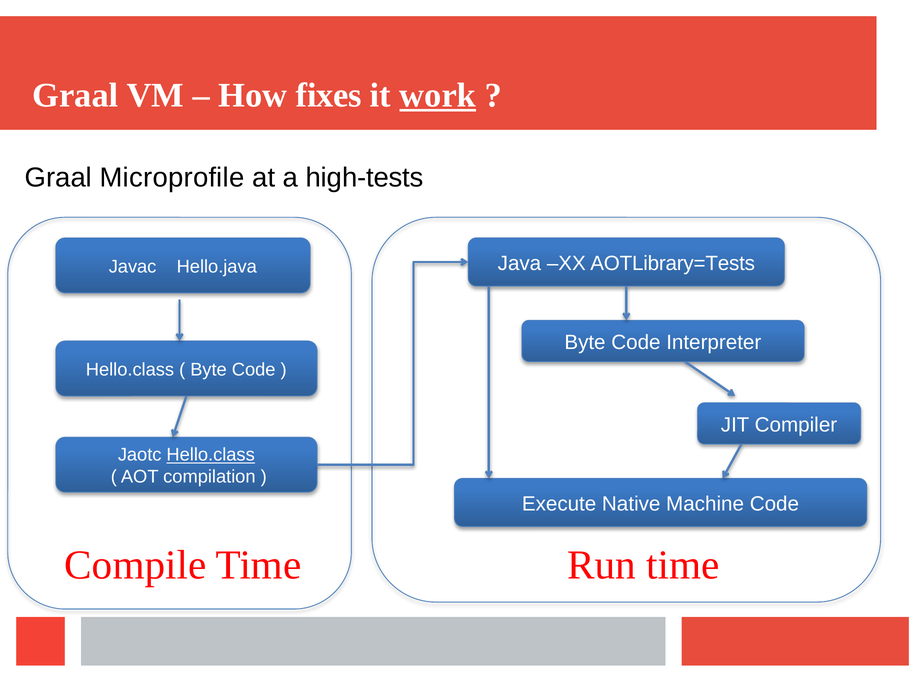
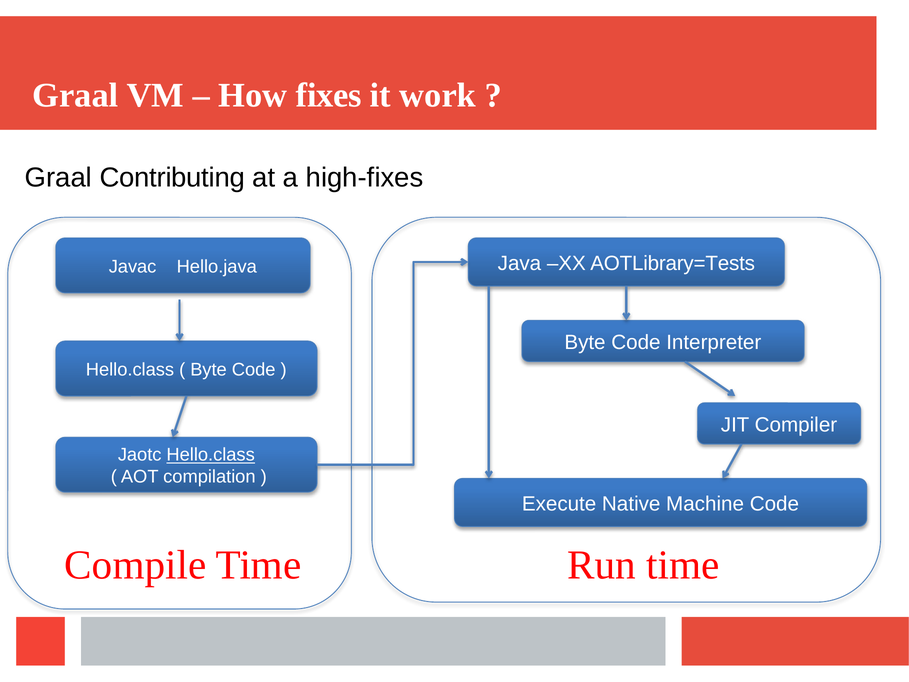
work underline: present -> none (438, 95)
Microprofile: Microprofile -> Contributing (172, 178)
high-tests: high-tests -> high-fixes (365, 178)
